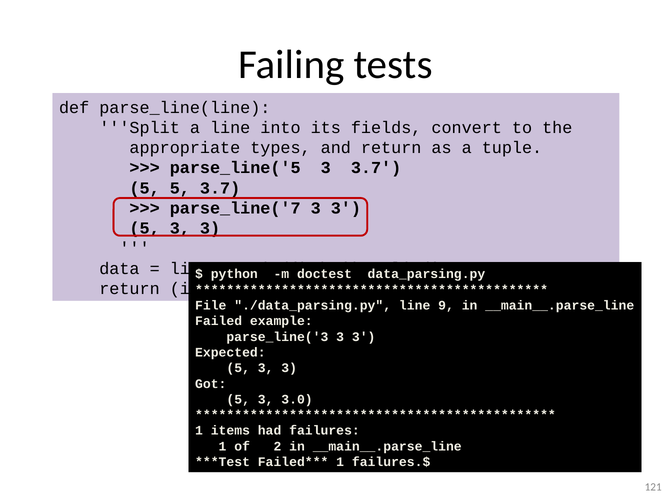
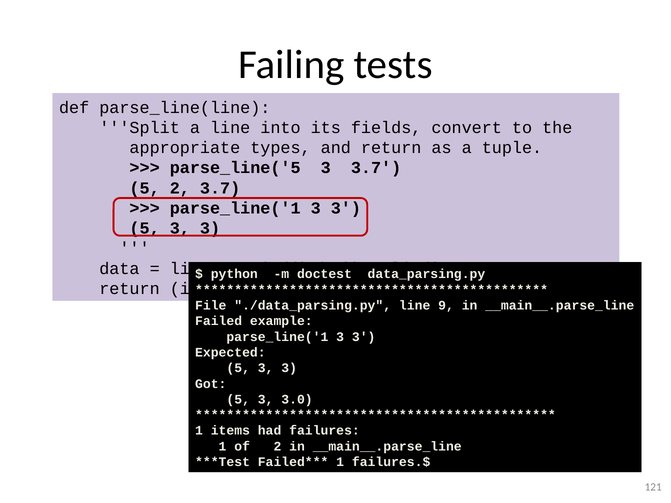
5 5: 5 -> 2 (180, 188)
parse_line('7: parse_line('7 -> parse_line('1 (235, 208)
parse_line('3: parse_line('3 -> parse_line('1 (277, 337)
